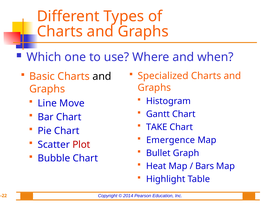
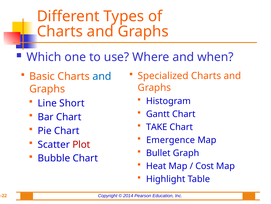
and colour: black -> blue (102, 76)
Move: Move -> Short (72, 103)
Bars: Bars -> Cost (205, 166)
